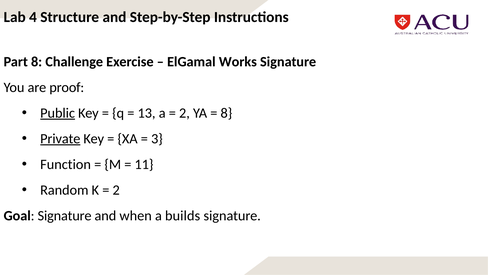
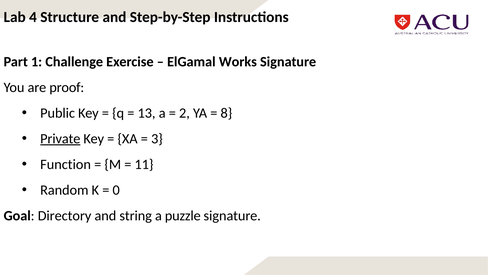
Part 8: 8 -> 1 (37, 62)
Public underline: present -> none (58, 113)
2: 2 -> 0 (116, 190)
Goal Signature: Signature -> Directory (65, 215)
when: when -> string (136, 215)
builds: builds -> puzzle (183, 215)
